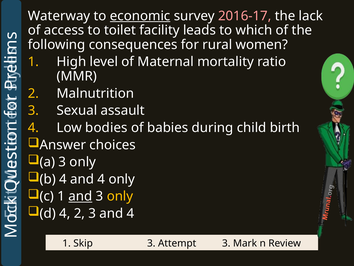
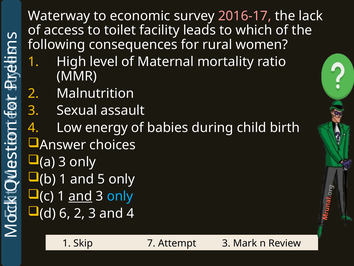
economic underline: present -> none (140, 16)
bodies: bodies -> energy (107, 127)
b 4: 4 -> 1 (63, 179)
4: 4 -> 5 (101, 179)
only colour: yellow -> light blue (120, 196)
d 4: 4 -> 6 (65, 213)
3: 3 -> 7 (151, 243)
